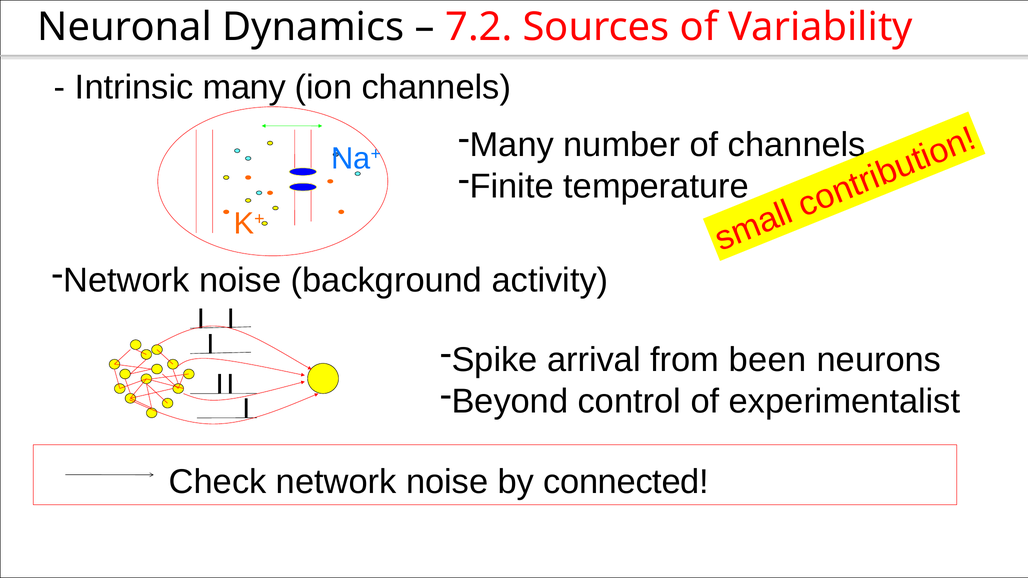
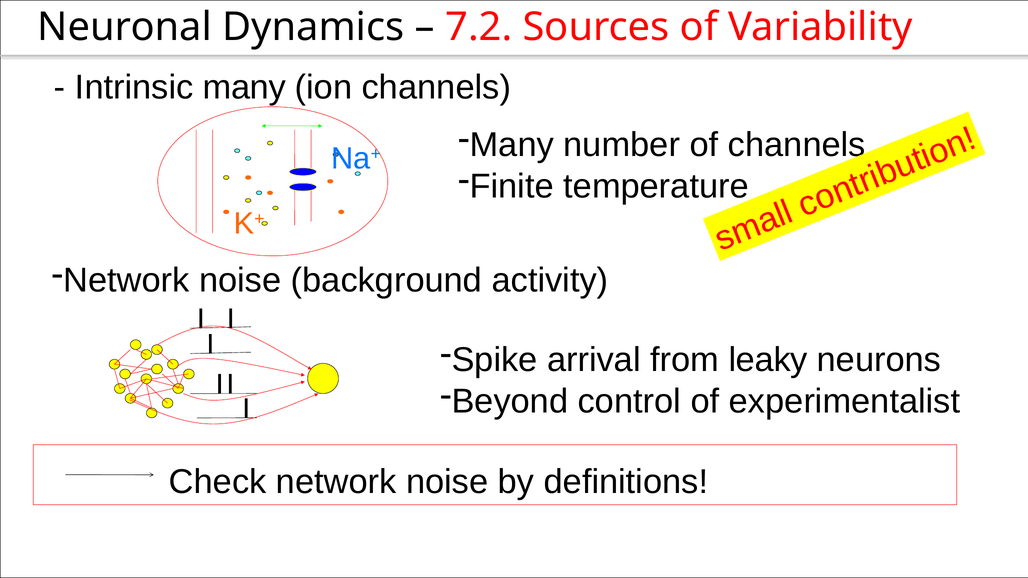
been: been -> leaky (768, 360)
connected: connected -> definitions (626, 482)
